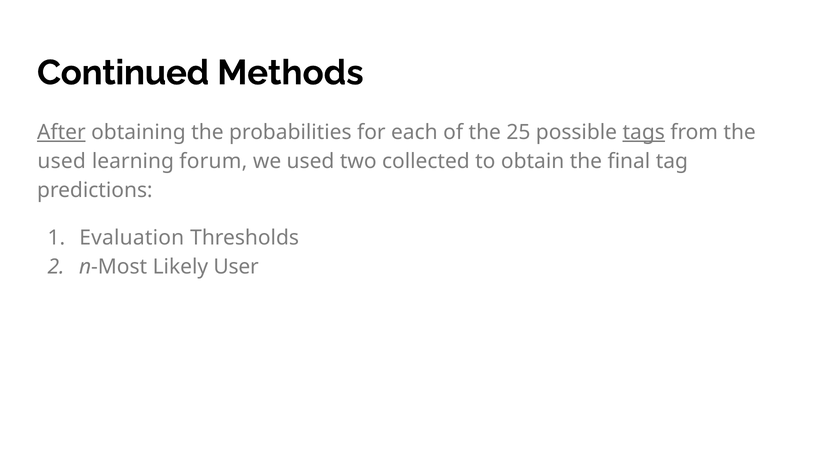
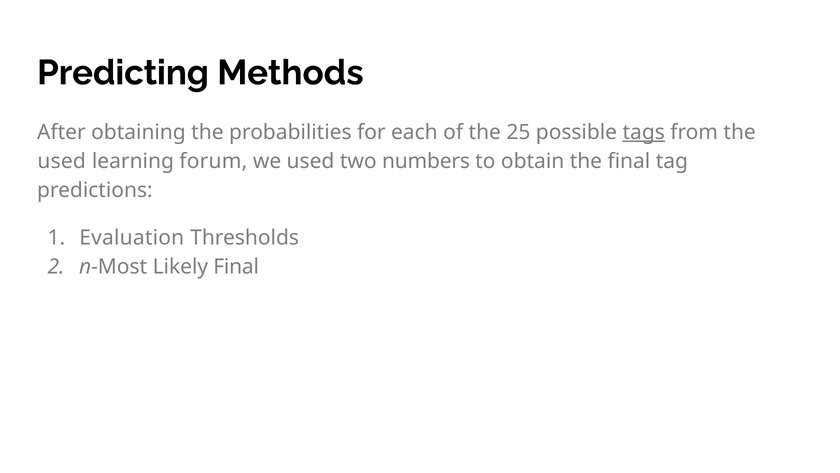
Continued: Continued -> Predicting (123, 73)
After underline: present -> none (61, 132)
collected: collected -> numbers (426, 161)
Likely User: User -> Final (236, 267)
